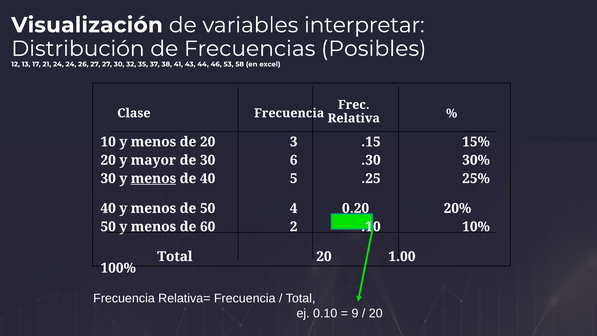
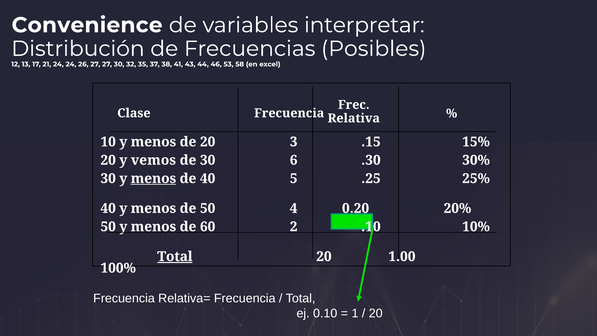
Visualización: Visualización -> Convenience (87, 25)
mayor: mayor -> vemos (153, 160)
Total underline: none -> present (175, 256)
9: 9 -> 1 (355, 313)
